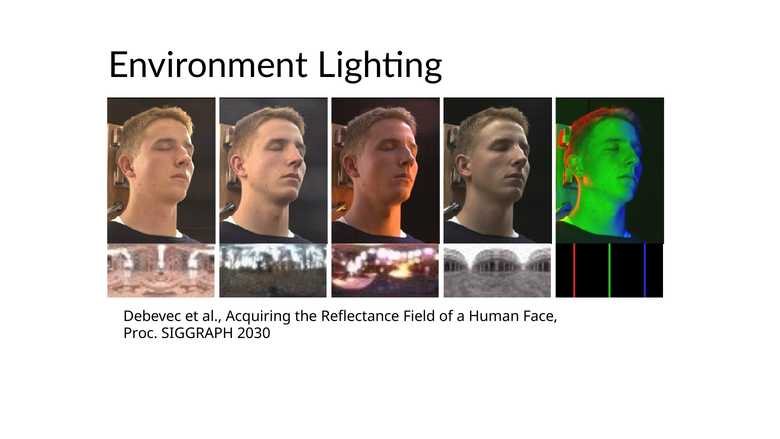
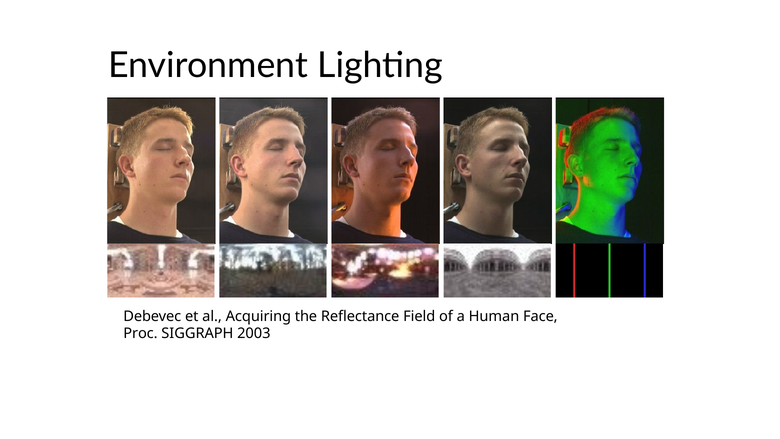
2030: 2030 -> 2003 (254, 333)
